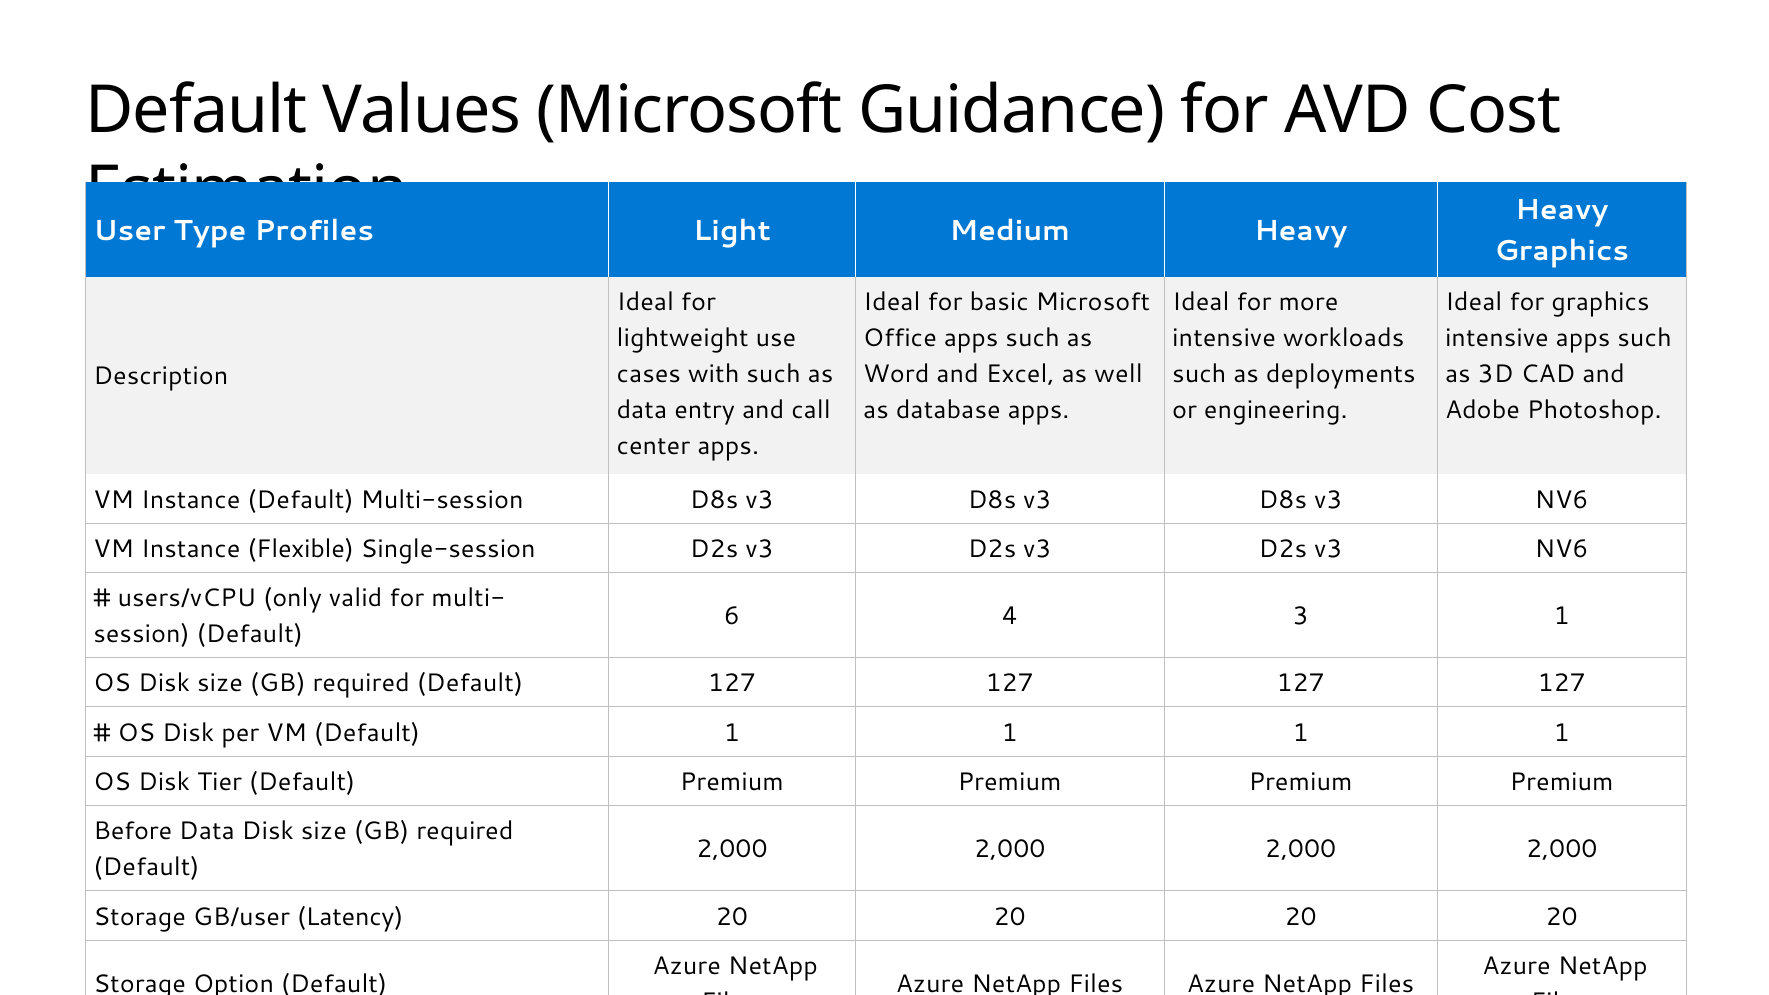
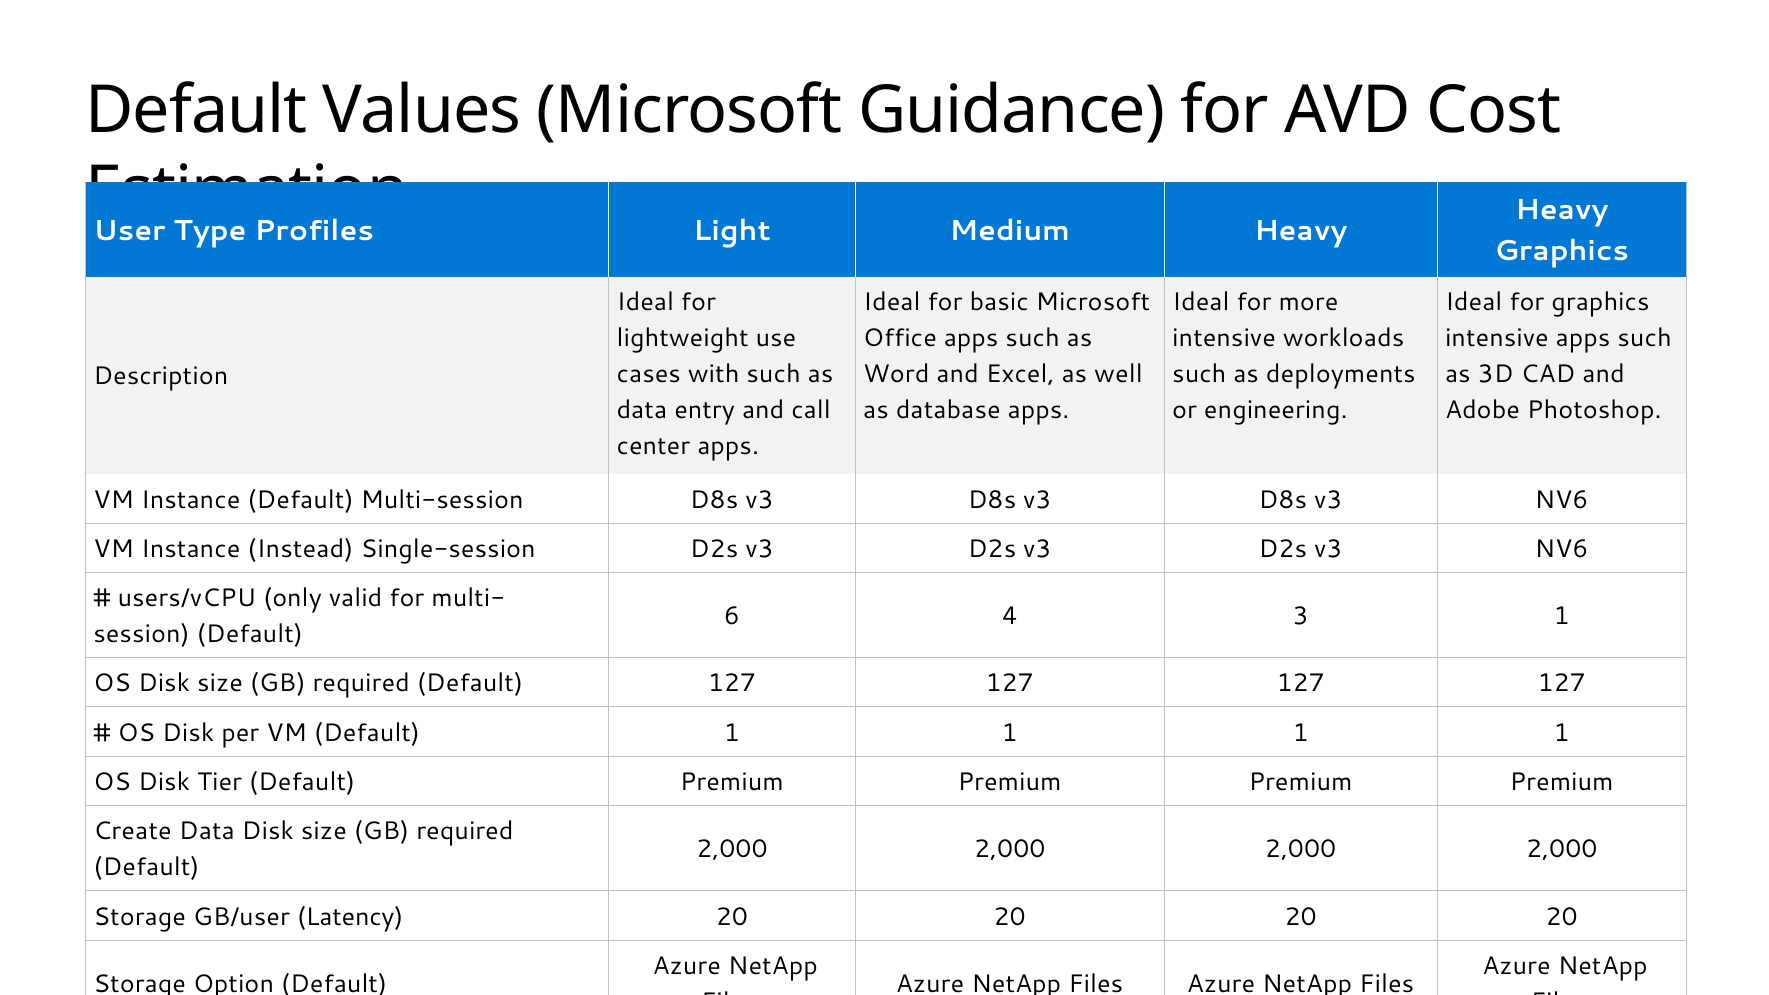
Flexible: Flexible -> Instead (300, 549)
Before: Before -> Create (133, 831)
